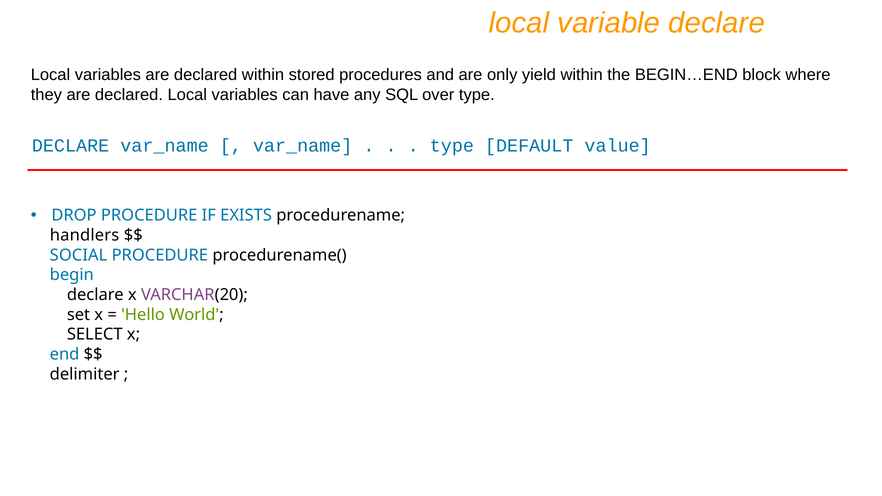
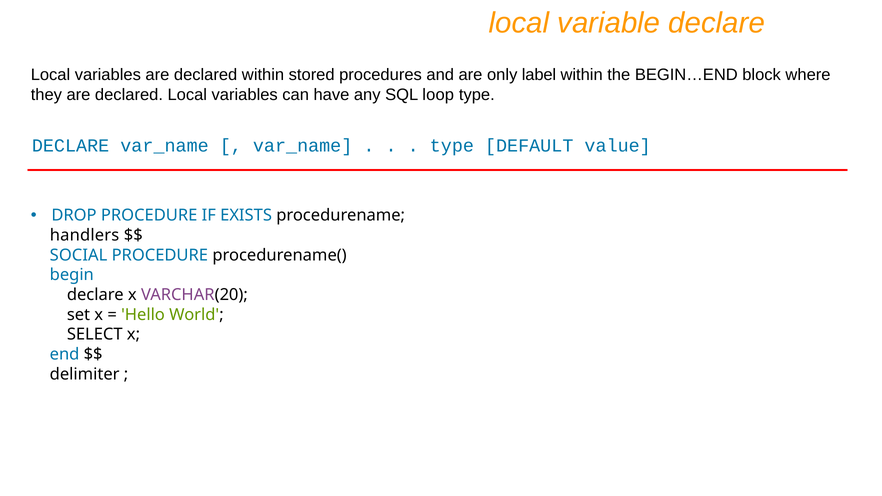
yield: yield -> label (539, 75)
over: over -> loop (438, 95)
